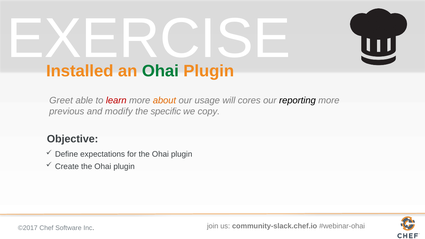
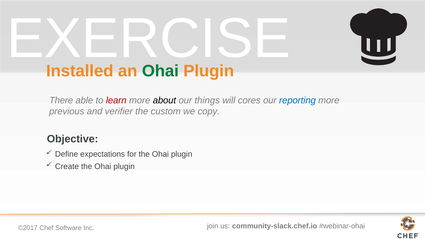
Greet: Greet -> There (61, 100)
about colour: orange -> black (164, 100)
usage: usage -> things (207, 100)
reporting colour: black -> blue (297, 100)
modify: modify -> verifier (119, 111)
specific: specific -> custom (166, 111)
